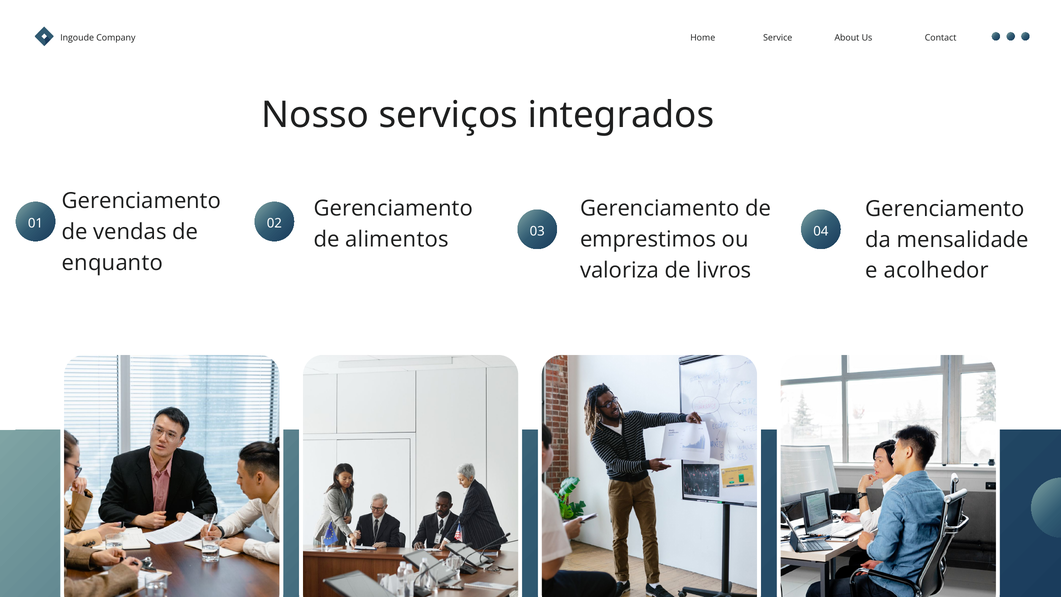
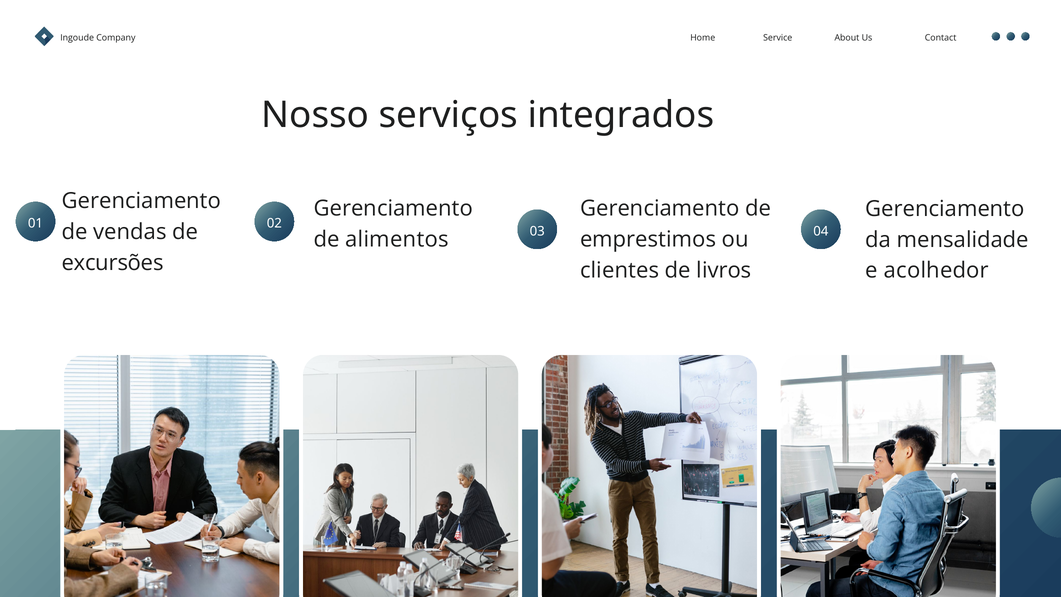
enquanto: enquanto -> excursões (113, 263)
valoriza: valoriza -> clientes (620, 270)
